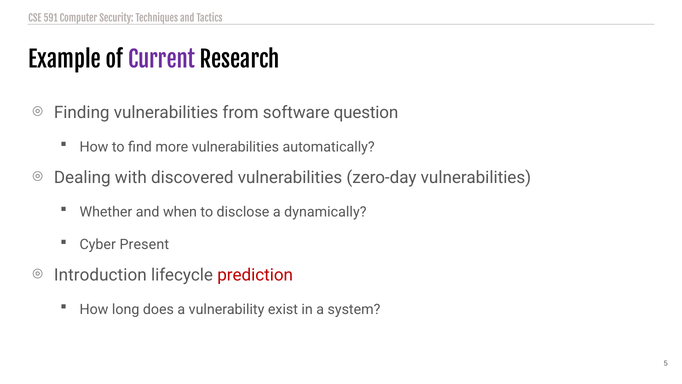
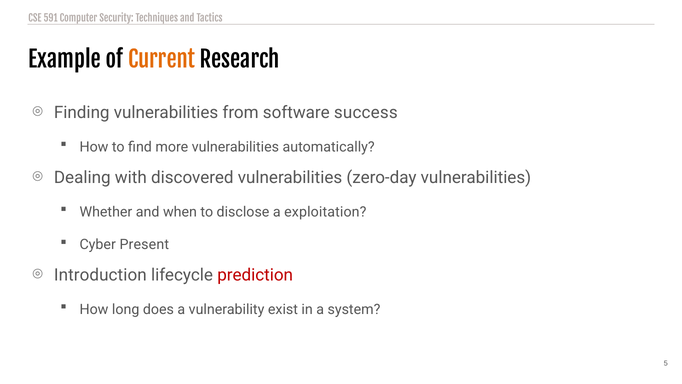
Current colour: purple -> orange (162, 60)
question: question -> success (366, 113)
dynamically: dynamically -> exploitation (325, 212)
